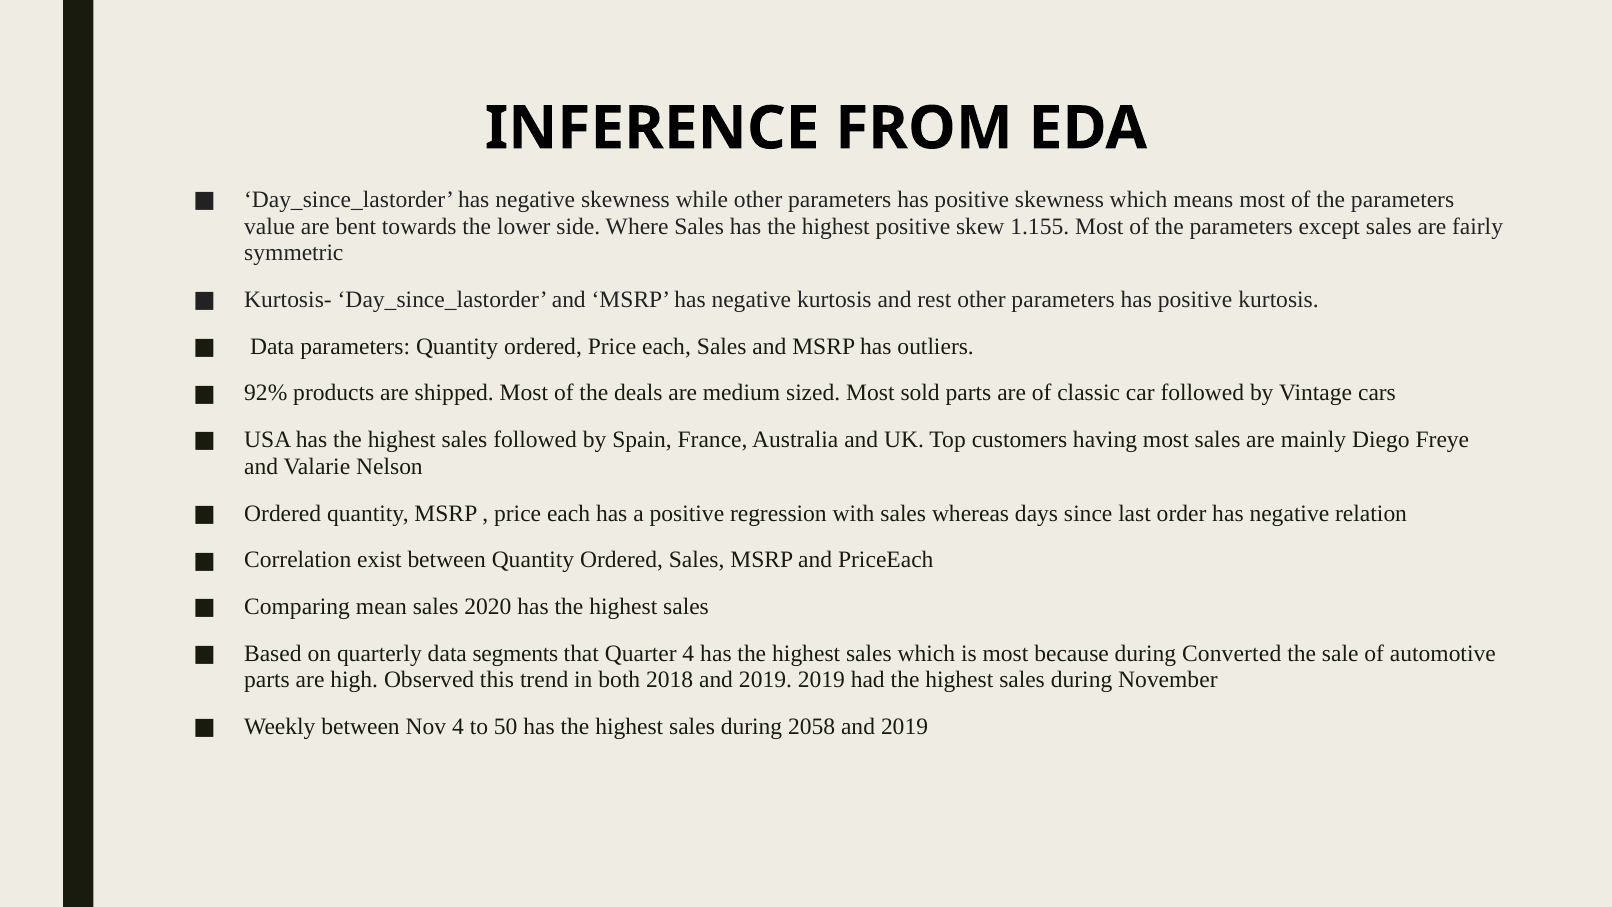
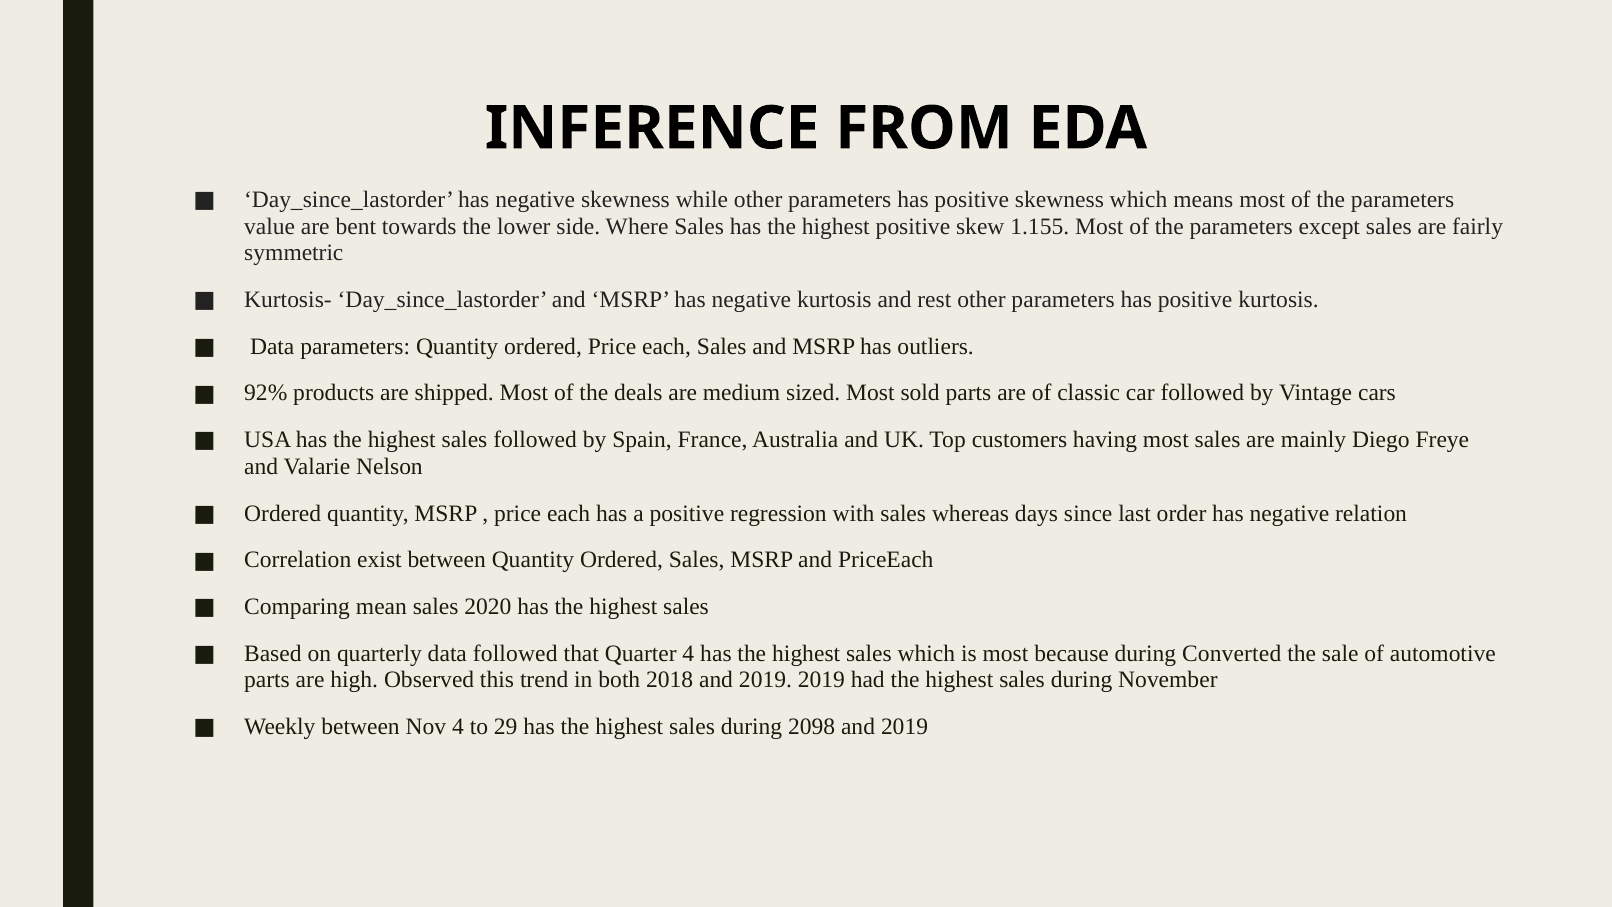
data segments: segments -> followed (515, 653)
50: 50 -> 29 (506, 727)
2058: 2058 -> 2098 (812, 727)
